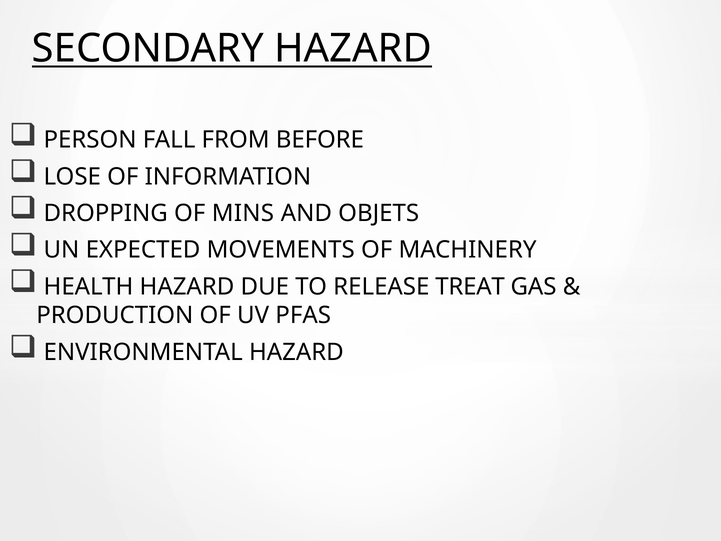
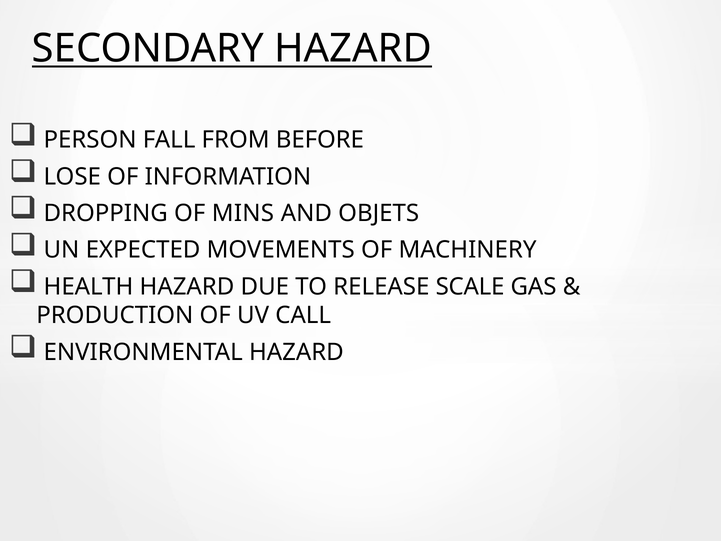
TREAT: TREAT -> SCALE (470, 286)
PFAS: PFAS -> CALL (303, 315)
